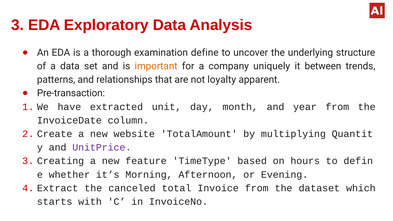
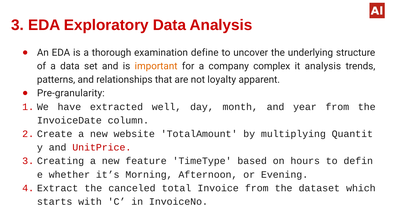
uniquely: uniquely -> complex (272, 66)
it between: between -> analysis (323, 66)
Pre-transaction: Pre-transaction -> Pre-granularity (71, 93)
unit: unit -> well (167, 107)
UnitPrice colour: purple -> red (102, 147)
